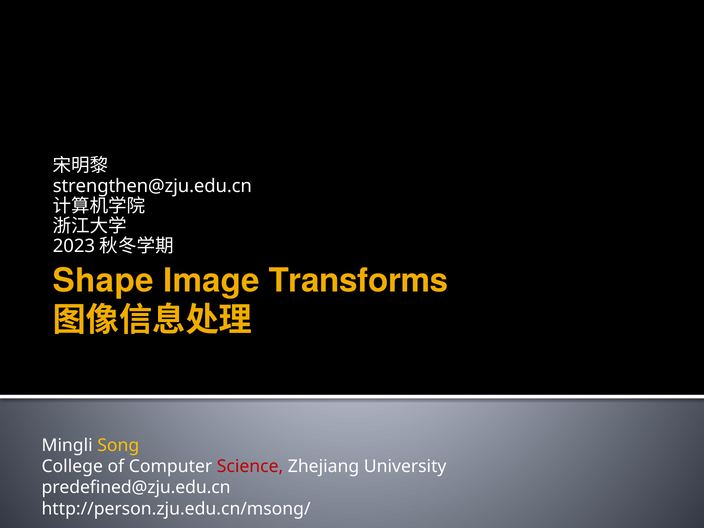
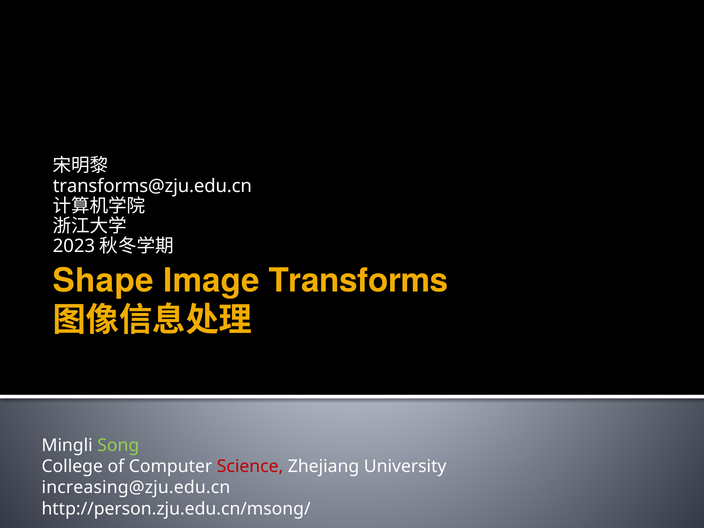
strengthen@zju.edu.cn: strengthen@zju.edu.cn -> transforms@zju.edu.cn (152, 186)
Song colour: yellow -> light green (118, 445)
predefined@zju.edu.cn: predefined@zju.edu.cn -> increasing@zju.edu.cn (136, 488)
